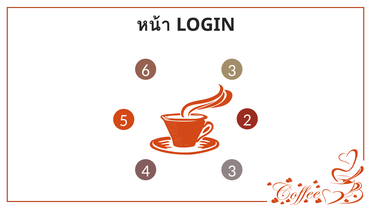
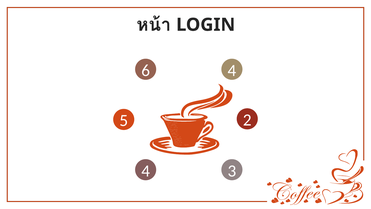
6 3: 3 -> 4 (232, 70)
